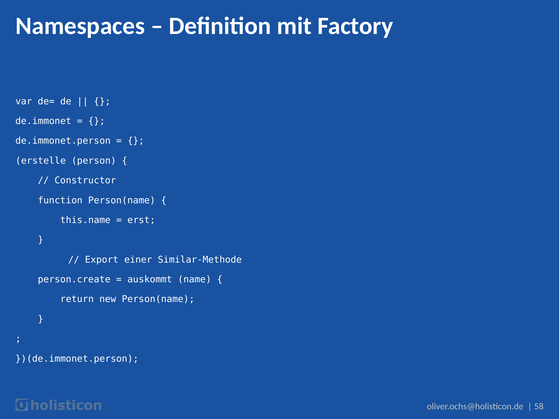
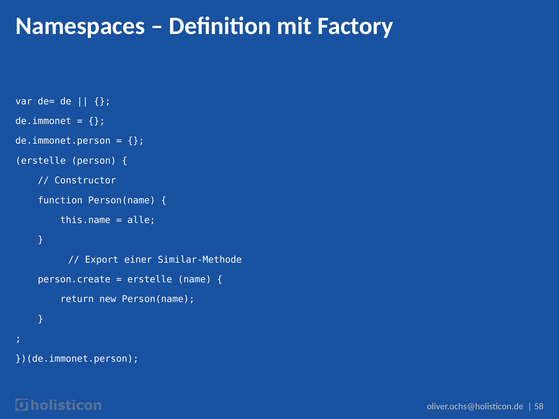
erst: erst -> alle (141, 220)
auskommt: auskommt -> erstelle (150, 280)
